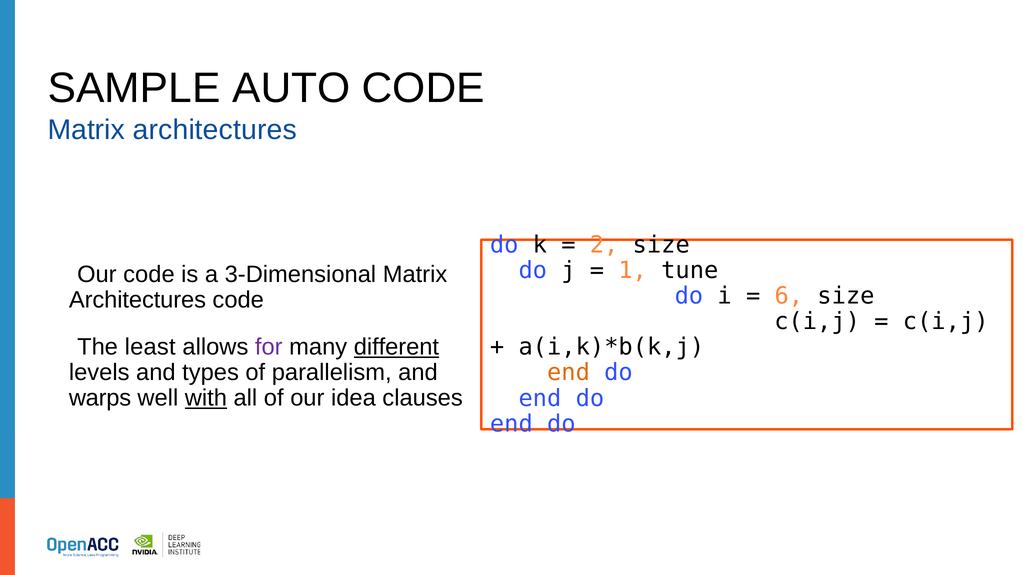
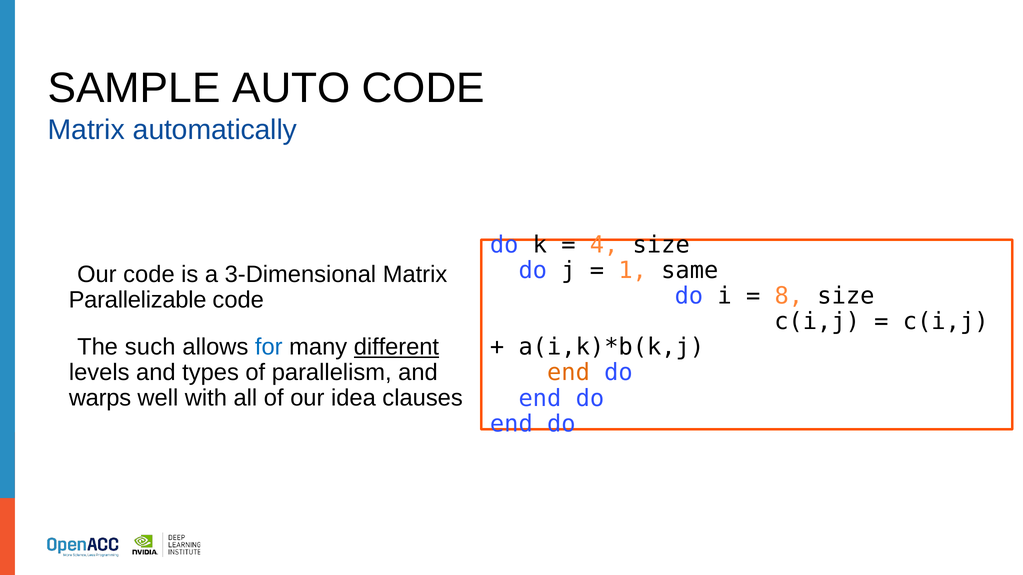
architectures: architectures -> automatically (215, 130)
2: 2 -> 4 (604, 245)
tune: tune -> same (690, 271)
6: 6 -> 8 (789, 296)
Architectures: Architectures -> Parallelizable (138, 300)
least: least -> such (150, 347)
for colour: purple -> blue (269, 347)
with underline: present -> none (206, 398)
